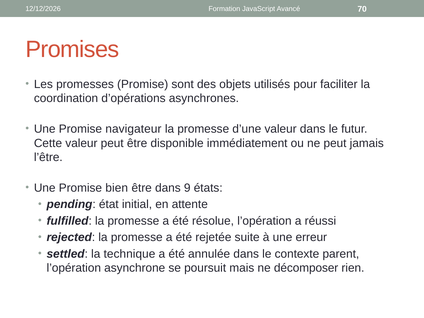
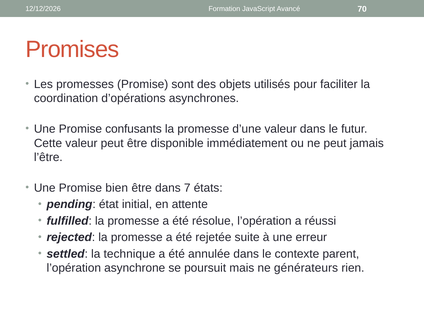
navigateur: navigateur -> confusants (134, 129)
9: 9 -> 7 (187, 188)
décomposer: décomposer -> générateurs (306, 268)
